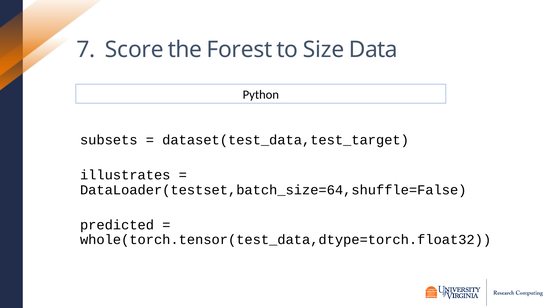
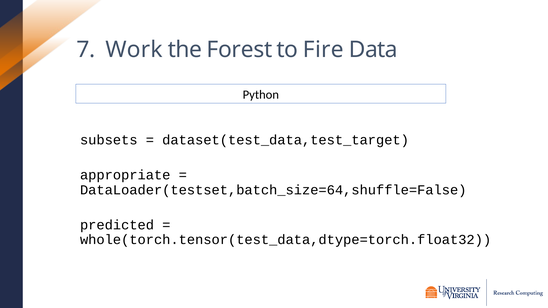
Score: Score -> Work (134, 50)
Size: Size -> Fire (323, 50)
illustrates: illustrates -> appropriate (125, 175)
